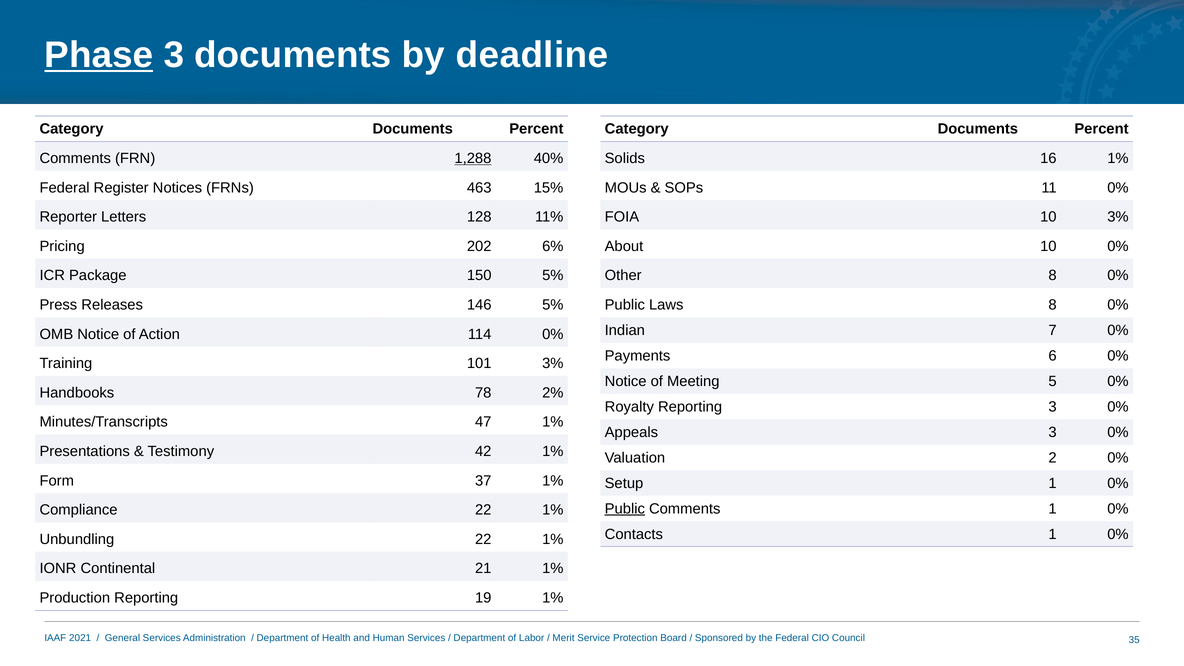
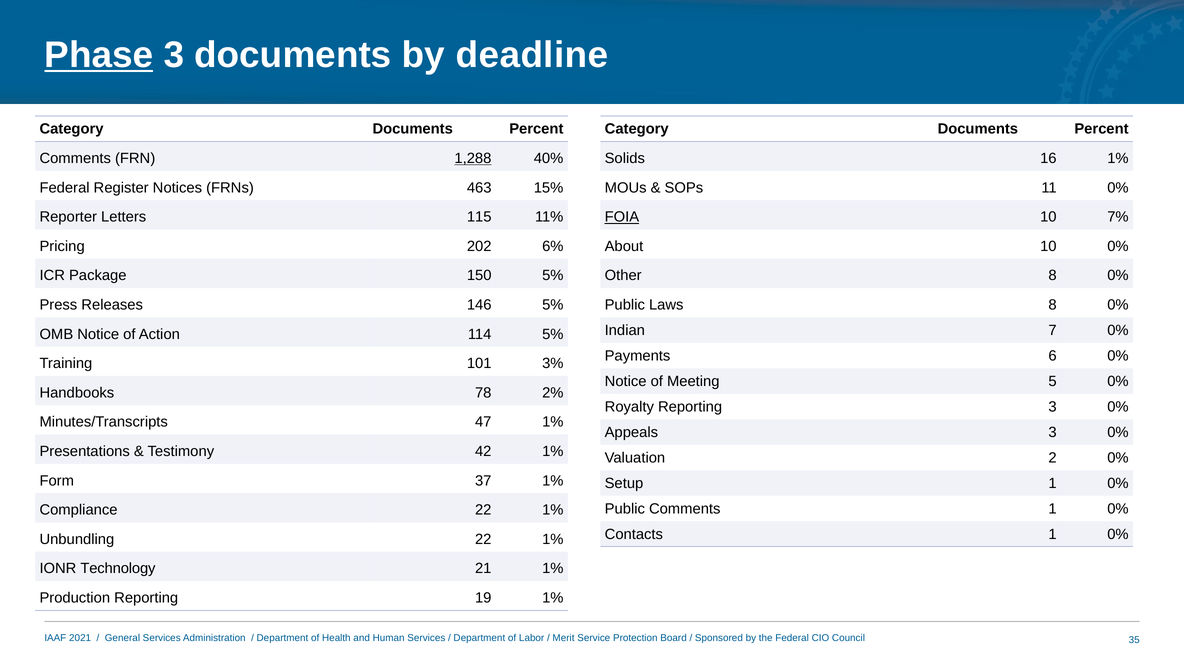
128: 128 -> 115 (479, 217)
FOIA underline: none -> present (622, 217)
10 3%: 3% -> 7% (1118, 217)
114 0%: 0% -> 5% (553, 334)
Public underline: present -> none (625, 509)
Continental: Continental -> Technology (118, 569)
